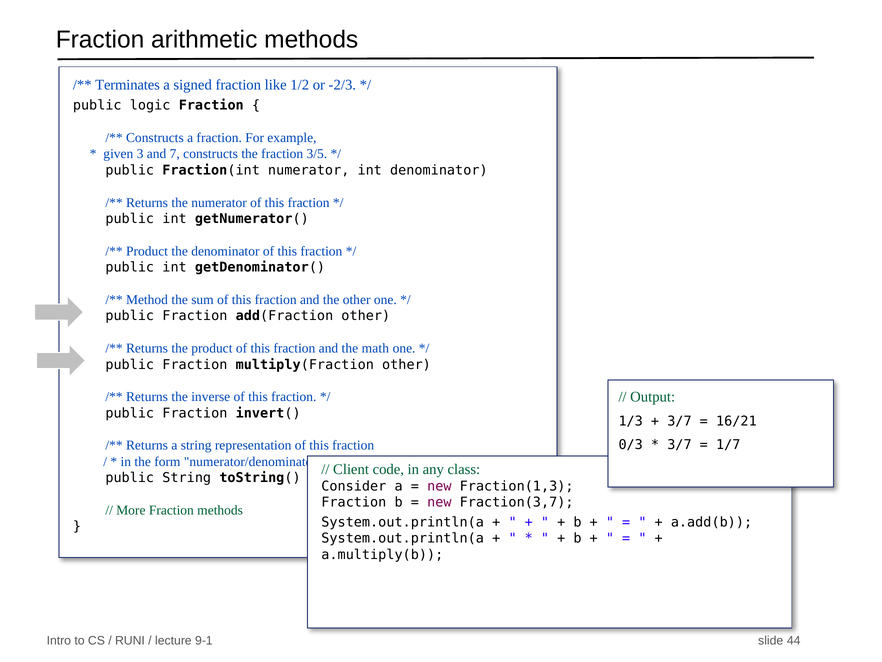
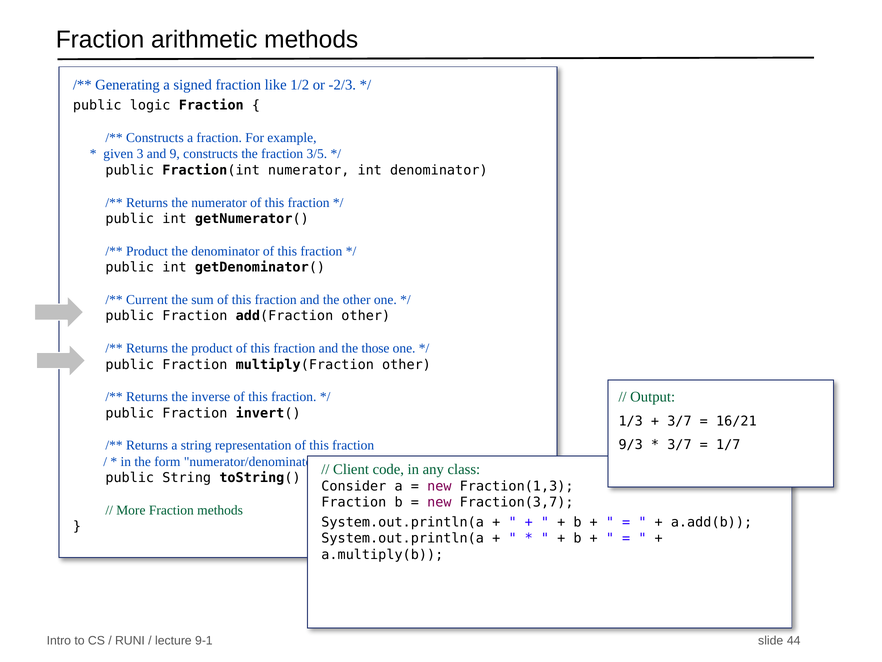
Terminates: Terminates -> Generating (127, 85)
7: 7 -> 9 (175, 154)
Method: Method -> Current (147, 300)
math: math -> those (375, 348)
0/3: 0/3 -> 9/3 (631, 444)
